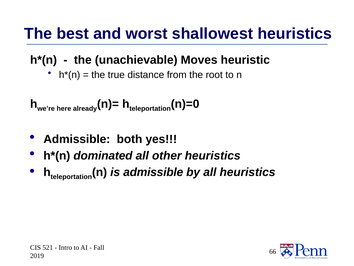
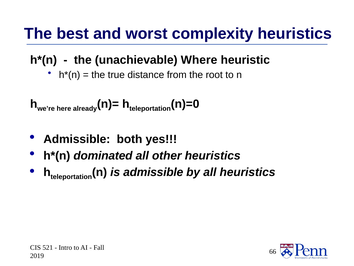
shallowest: shallowest -> complexity (213, 34)
Moves: Moves -> Where (199, 60)
